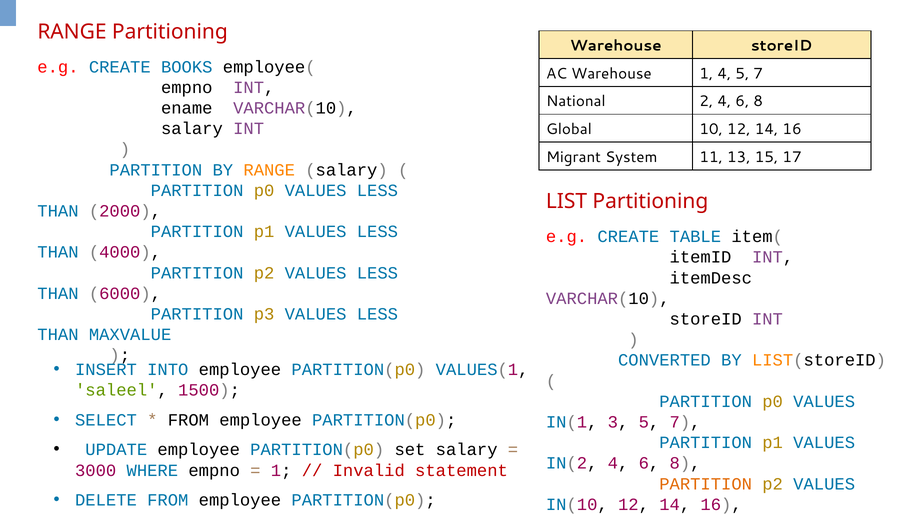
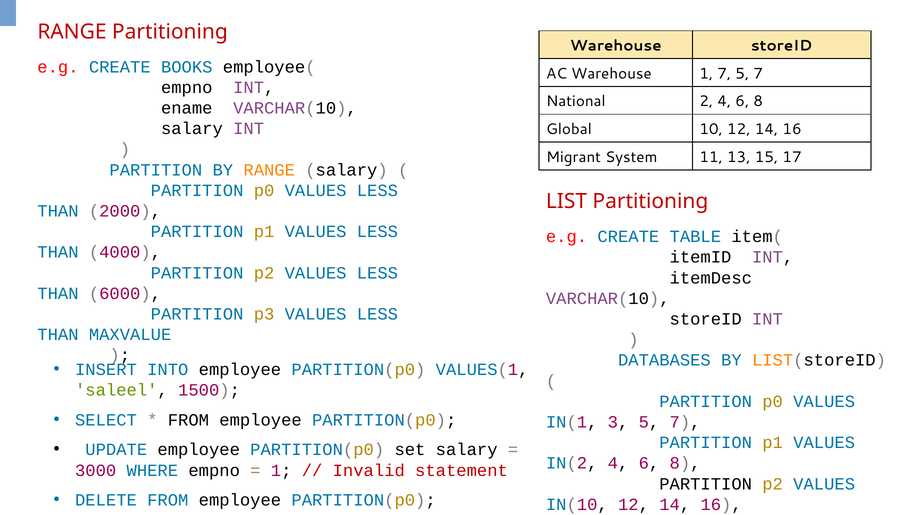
1 4: 4 -> 7 (724, 74)
CONVERTED: CONVERTED -> DATABASES (664, 360)
PARTITION colour: orange -> black (706, 484)
